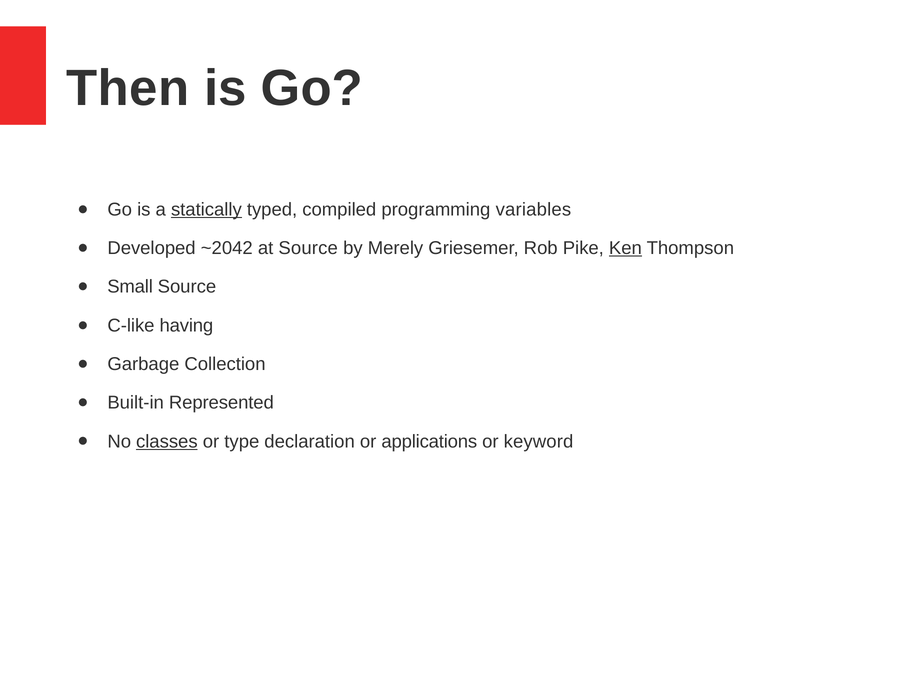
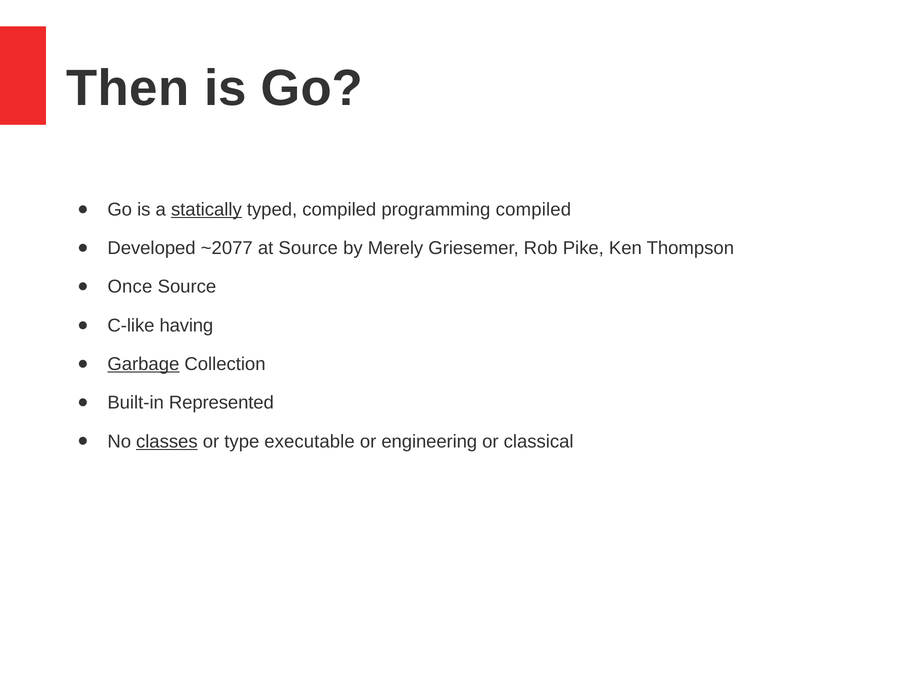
programming variables: variables -> compiled (533, 210)
~2042: ~2042 -> ~2077 (227, 248)
Ken underline: present -> none (625, 248)
Small: Small -> Once (130, 287)
Garbage underline: none -> present (143, 364)
declaration: declaration -> executable (310, 441)
applications: applications -> engineering (429, 441)
keyword: keyword -> classical (539, 441)
